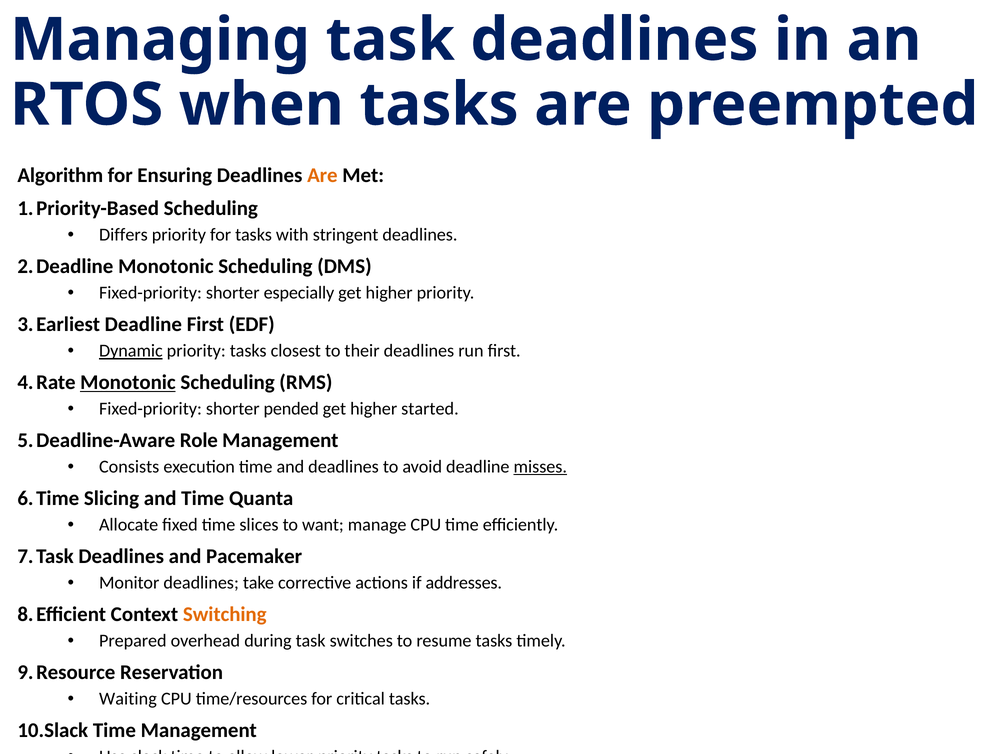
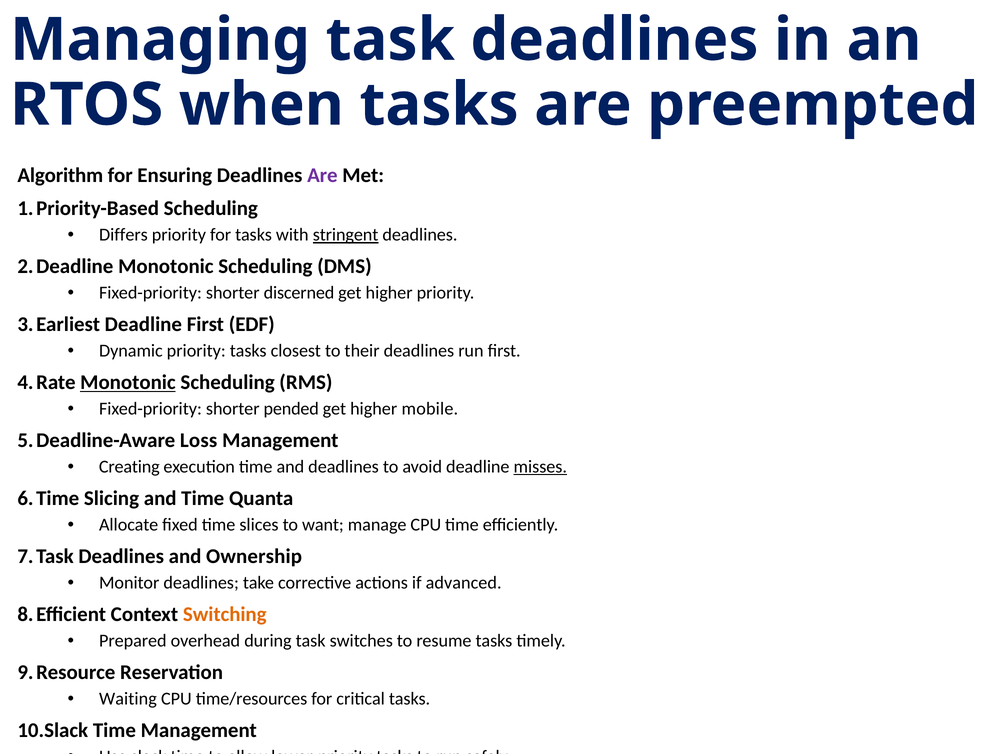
Are colour: orange -> purple (322, 175)
stringent underline: none -> present (346, 235)
especially: especially -> discerned (299, 293)
Dynamic underline: present -> none (131, 351)
started: started -> mobile (430, 409)
Role: Role -> Loss (199, 440)
Consists: Consists -> Creating (129, 467)
Pacemaker: Pacemaker -> Ownership (254, 556)
addresses: addresses -> advanced (464, 583)
